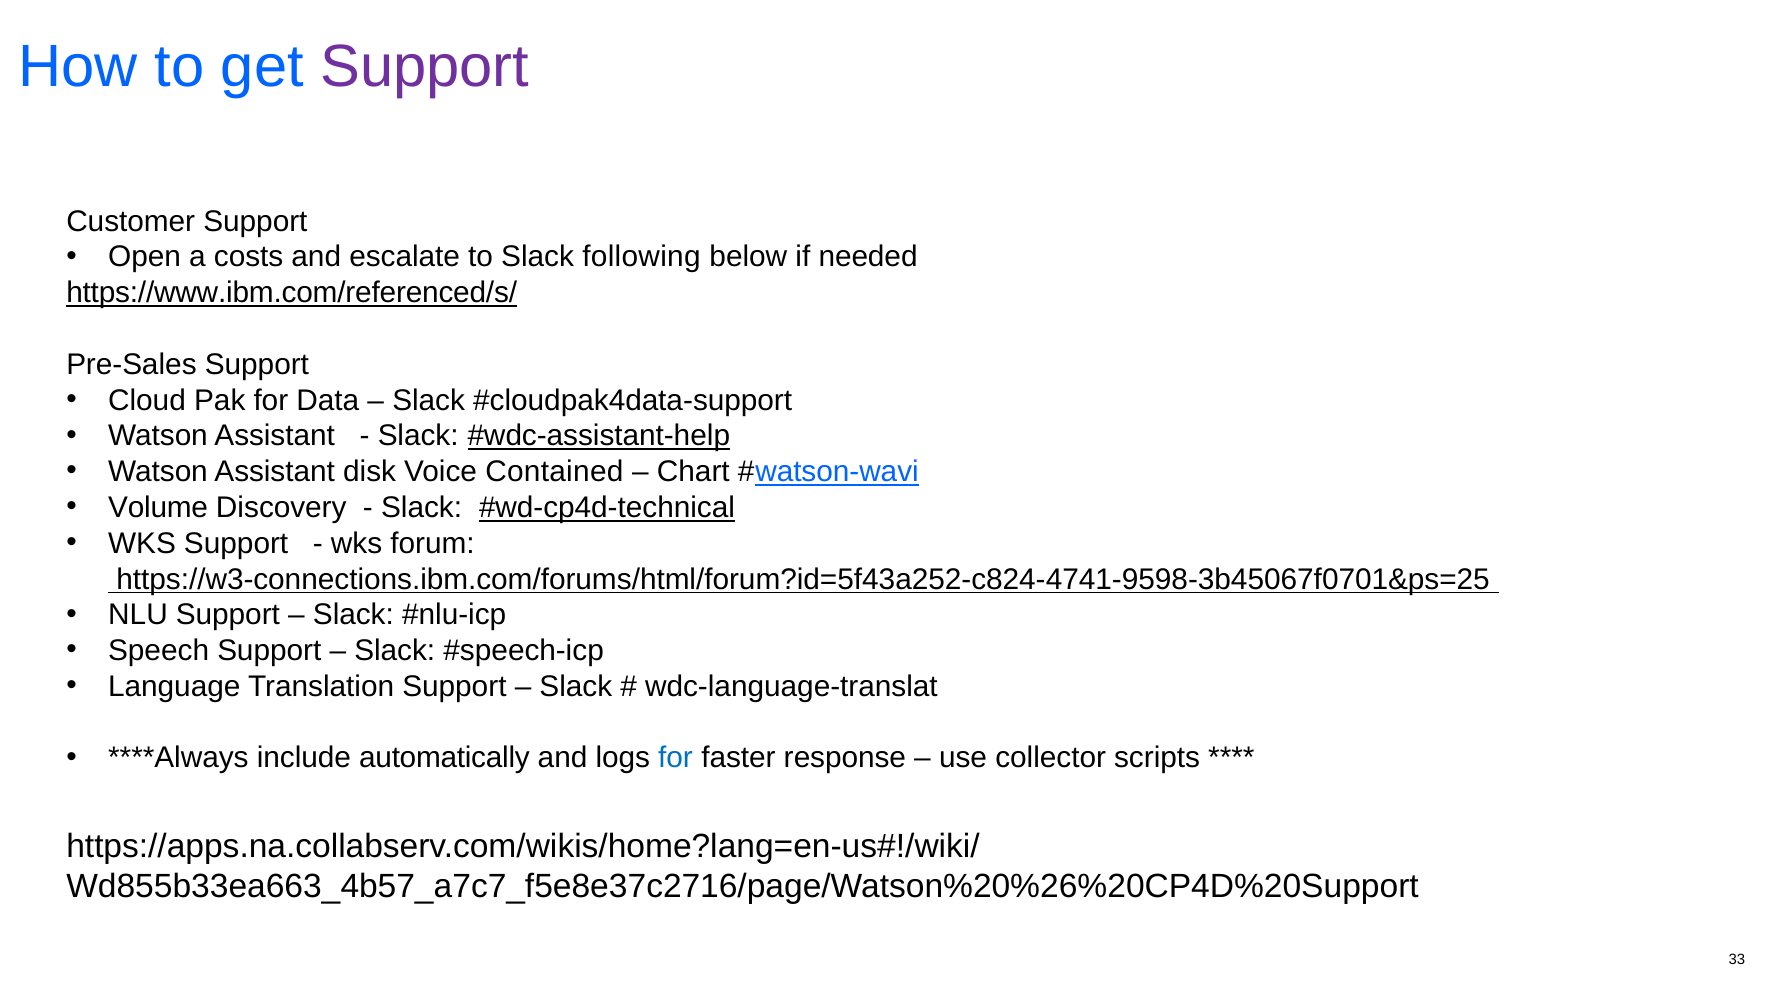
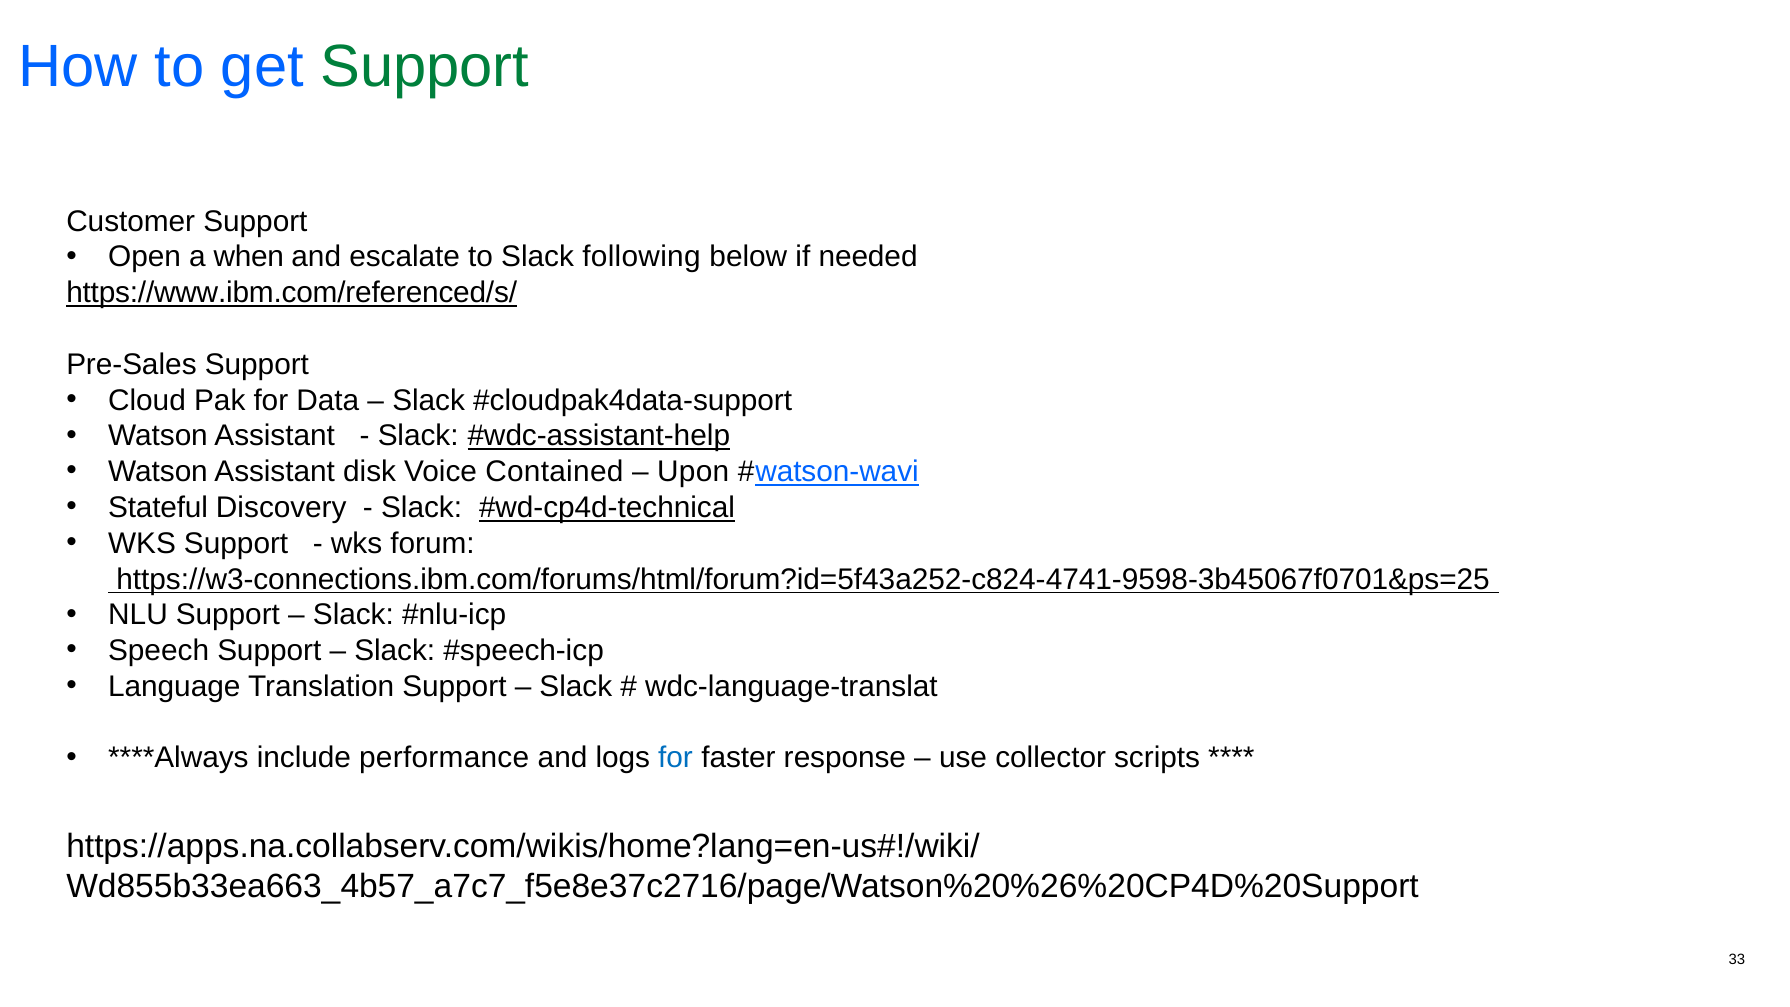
Support colour: purple -> green (425, 67)
costs: costs -> when (249, 257)
Chart: Chart -> Upon (693, 472)
Volume: Volume -> Stateful (158, 508)
automatically: automatically -> performance (444, 758)
